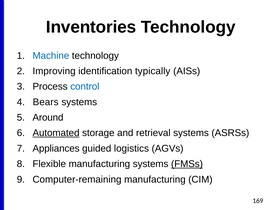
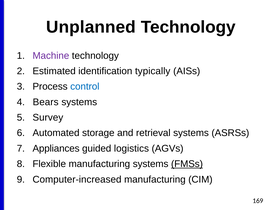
Inventories: Inventories -> Unplanned (91, 27)
Machine colour: blue -> purple (51, 56)
Improving: Improving -> Estimated (54, 71)
Around: Around -> Survey (48, 118)
Automated underline: present -> none (56, 133)
Computer-remaining: Computer-remaining -> Computer-increased (77, 179)
